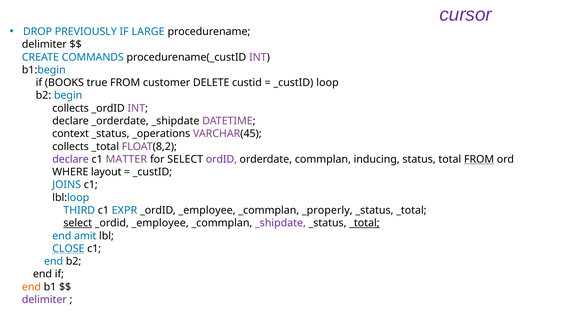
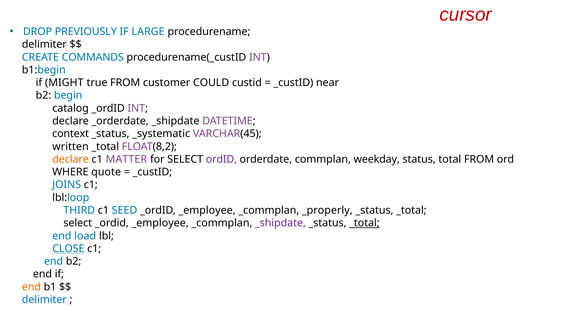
cursor colour: purple -> red (466, 15)
BOOKS: BOOKS -> MIGHT (64, 83)
DELETE: DELETE -> COULD (211, 83)
loop: loop -> near (328, 83)
collects: collects -> catalog (71, 108)
_operations: _operations -> _systematic (161, 134)
collects: collects -> written (70, 146)
declare colour: purple -> orange (71, 159)
inducing: inducing -> weekday (377, 159)
FROM underline: present -> none (479, 159)
layout: layout -> quote (106, 172)
EXPR: EXPR -> SEED (125, 210)
select underline: present -> none (78, 223)
amit: amit -> load (85, 236)
delimiter colour: purple -> blue (44, 300)
